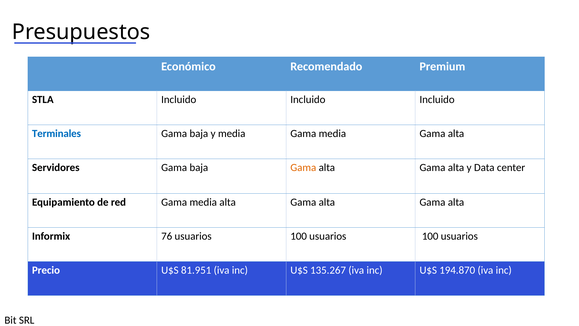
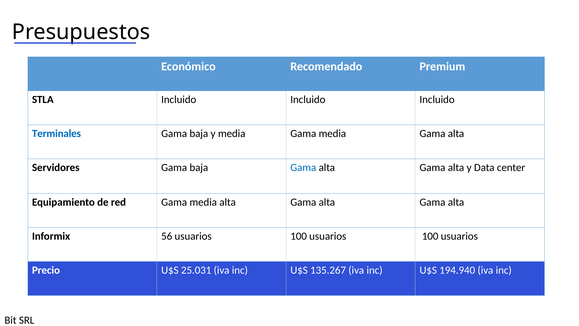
Gama colour: orange -> blue (303, 168)
76: 76 -> 56 (167, 236)
81.951: 81.951 -> 25.031 (196, 270)
194.870: 194.870 -> 194.940 (457, 270)
